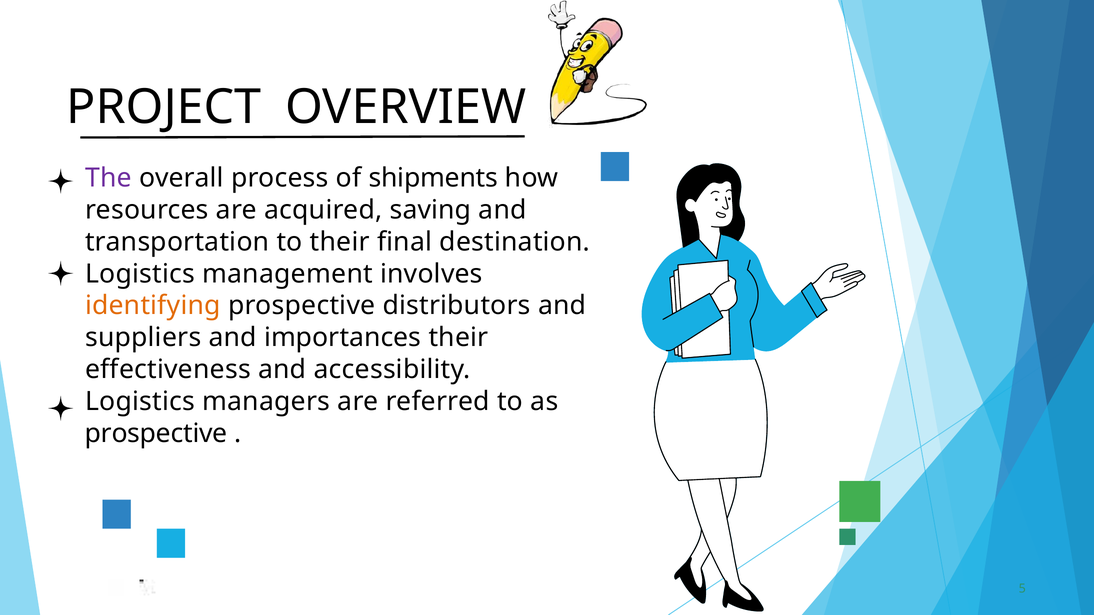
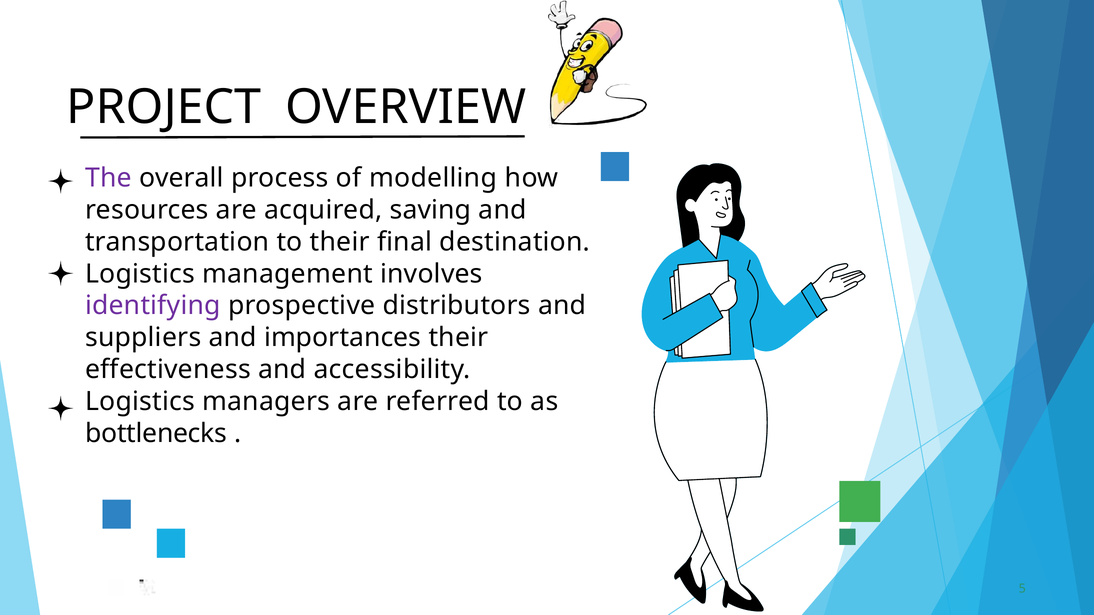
shipments: shipments -> modelling (433, 178)
identifying colour: orange -> purple (153, 306)
prospective: prospective -> bottlenecks (156, 434)
